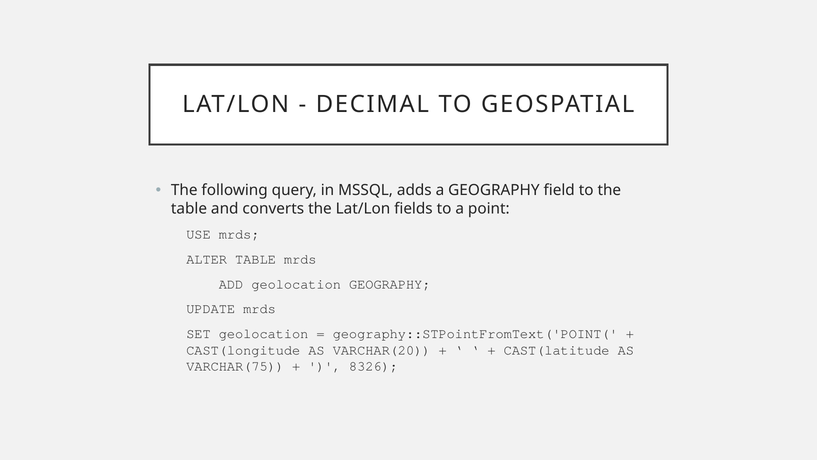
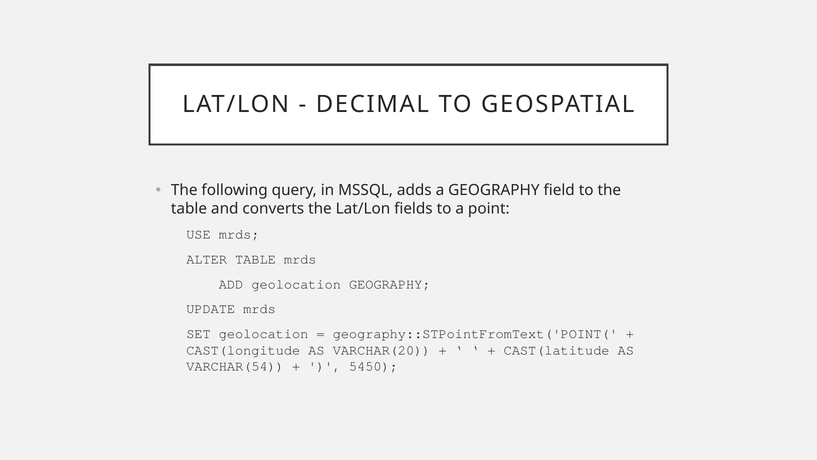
VARCHAR(75: VARCHAR(75 -> VARCHAR(54 (235, 366)
8326: 8326 -> 5450 (373, 366)
